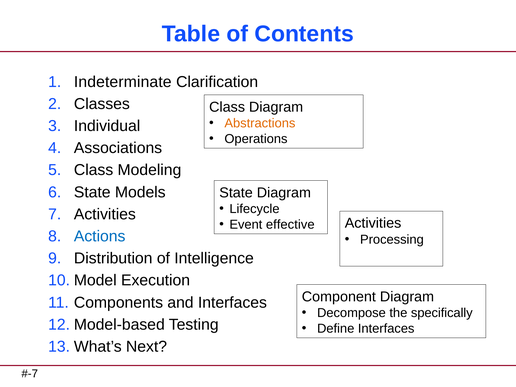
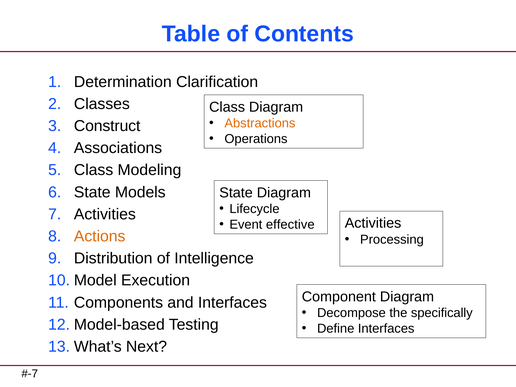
Indeterminate: Indeterminate -> Determination (123, 82)
Individual: Individual -> Construct (107, 126)
Actions colour: blue -> orange (100, 236)
